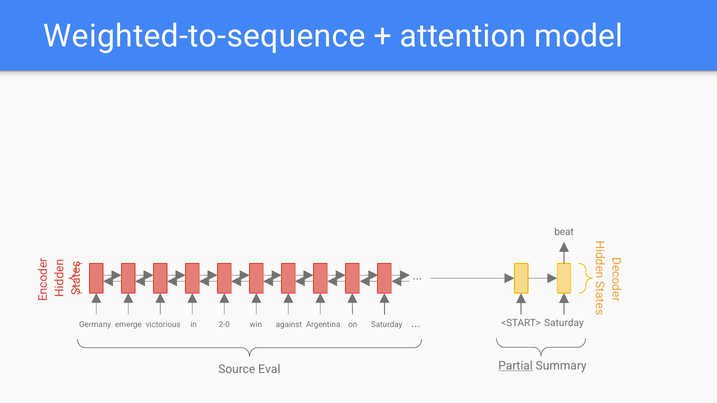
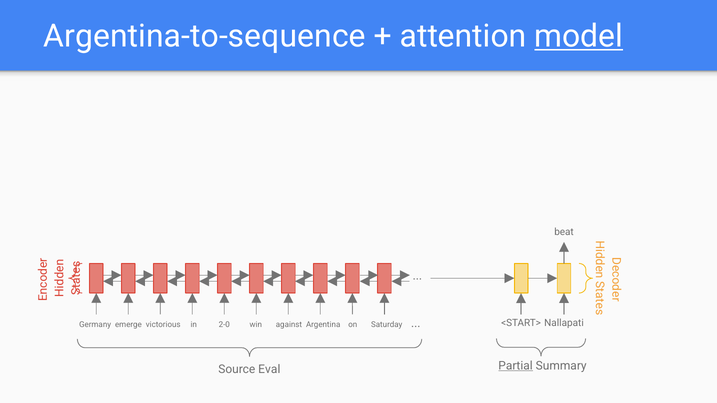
Weighted-to-sequence: Weighted-to-sequence -> Argentina-to-sequence (205, 36)
model underline: none -> present (579, 36)
<START> Saturday: Saturday -> Nallapati (564, 323)
